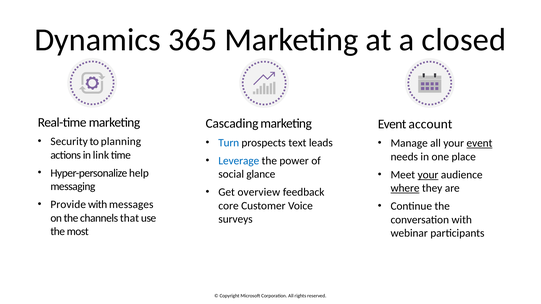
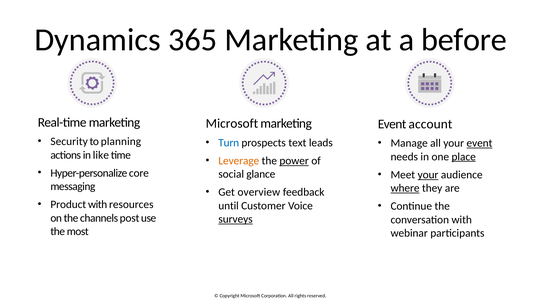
closed: closed -> before (464, 40)
Cascading: Cascading -> Microsoft (232, 124)
link: link -> like (101, 155)
place underline: none -> present (464, 157)
Leverage colour: blue -> orange (239, 161)
power underline: none -> present (294, 161)
help: help -> core (139, 173)
Provide: Provide -> Product (68, 205)
messages: messages -> resources (131, 205)
core: core -> until (229, 206)
that: that -> post (130, 218)
surveys underline: none -> present (236, 220)
